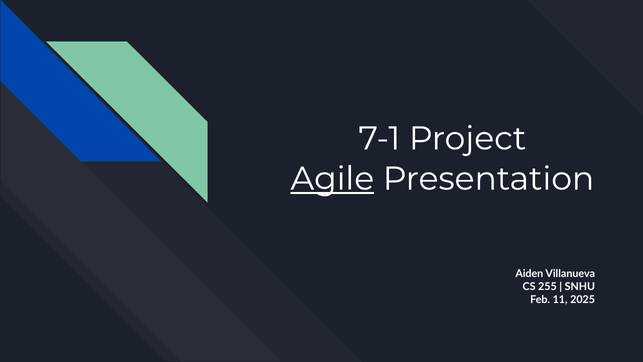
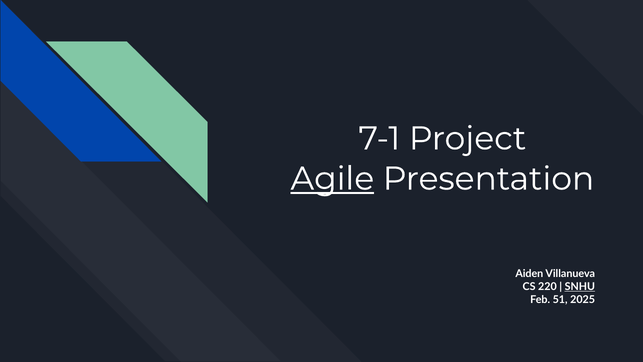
255: 255 -> 220 (547, 286)
SNHU underline: none -> present (580, 286)
11: 11 -> 51 (560, 299)
